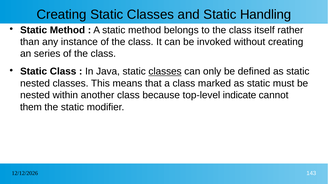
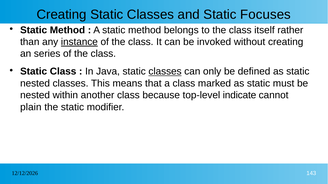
Handling: Handling -> Focuses (266, 14)
instance underline: none -> present (79, 42)
them: them -> plain (31, 107)
